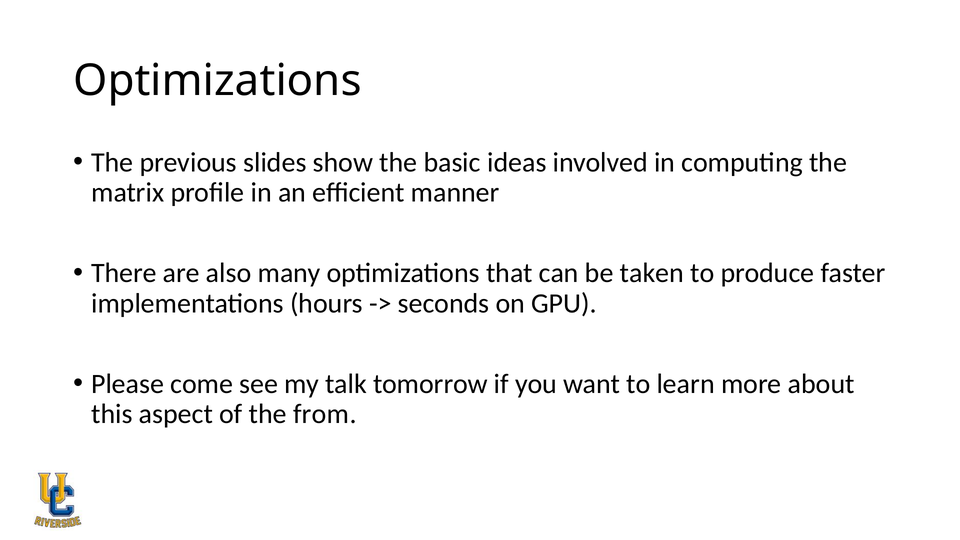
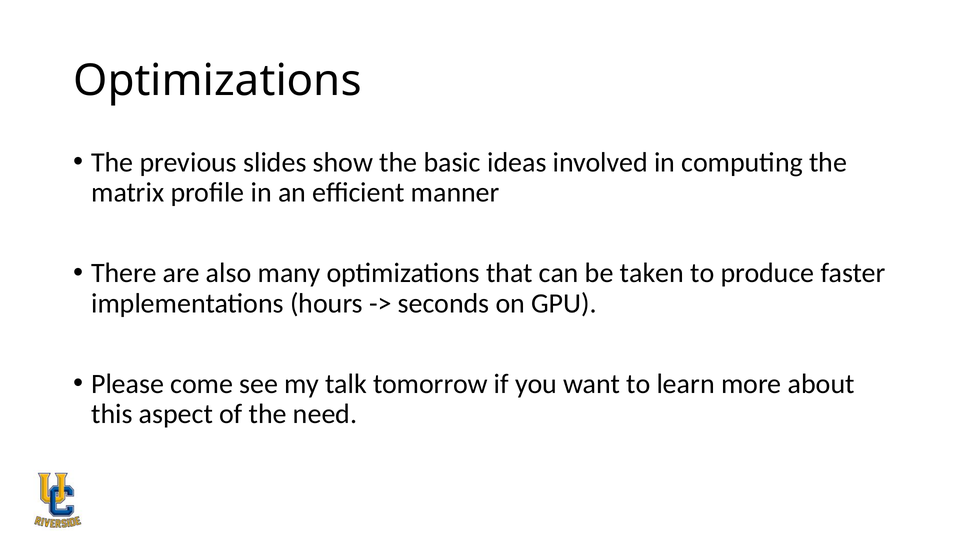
from: from -> need (325, 414)
